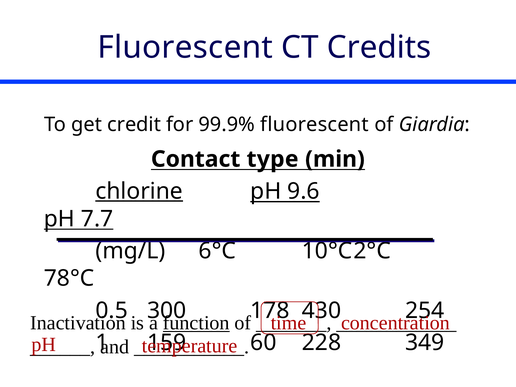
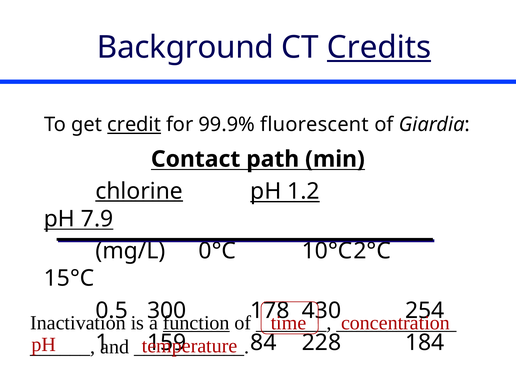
Fluorescent: Fluorescent -> Background (185, 47)
Credits underline: none -> present (379, 47)
credit underline: none -> present (134, 125)
type: type -> path (273, 159)
9.6: 9.6 -> 1.2 (304, 191)
7.7: 7.7 -> 7.9 (97, 219)
6°C: 6°C -> 0°C (217, 251)
78°C: 78°C -> 15°C (69, 278)
60: 60 -> 84 (263, 343)
349: 349 -> 184 (425, 343)
